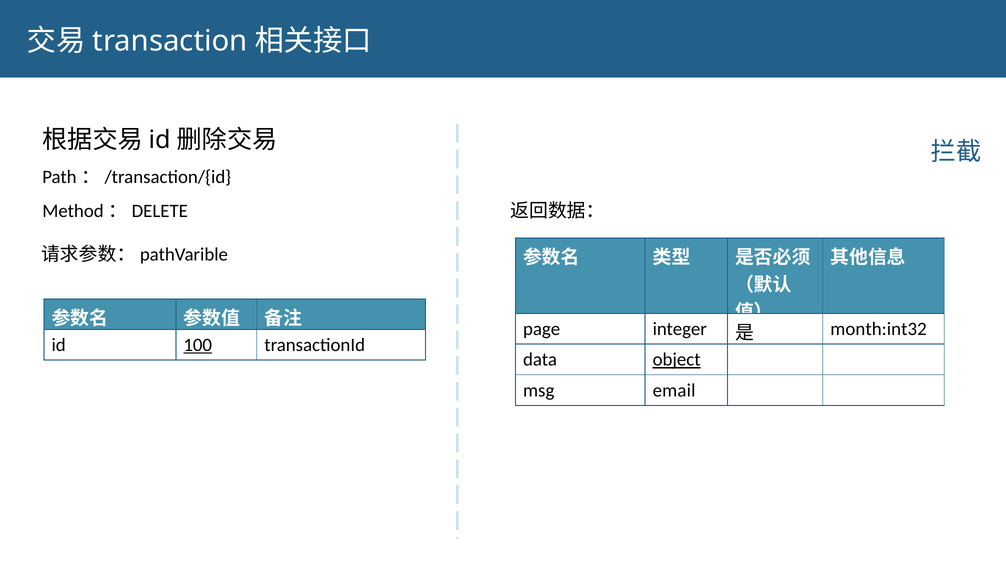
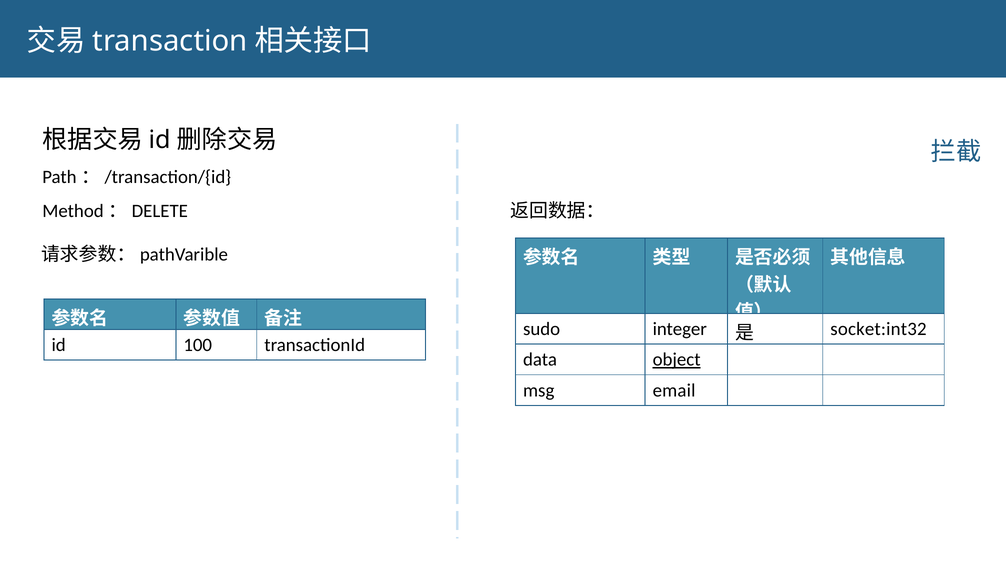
page: page -> sudo (542, 329)
month:int32: month:int32 -> socket:int32 (878, 329)
100 underline: present -> none (198, 345)
